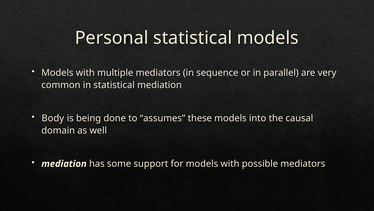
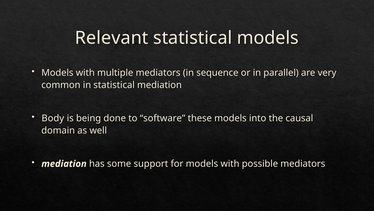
Personal: Personal -> Relevant (112, 38)
assumes: assumes -> software (163, 118)
